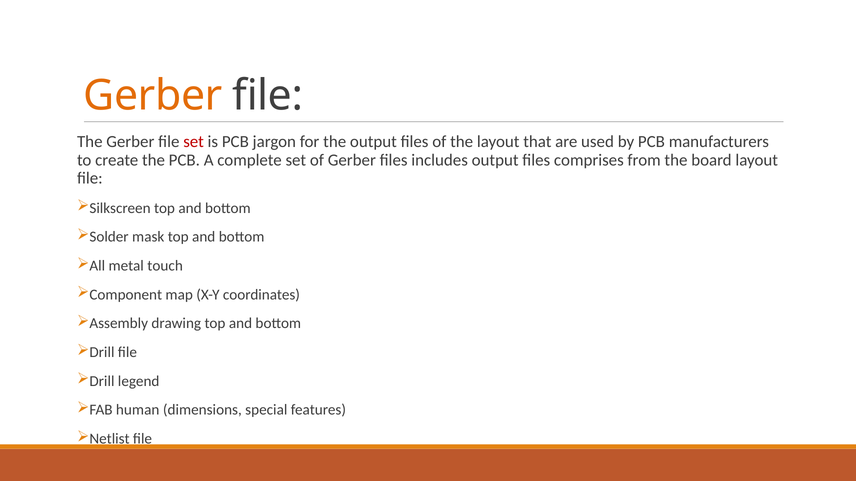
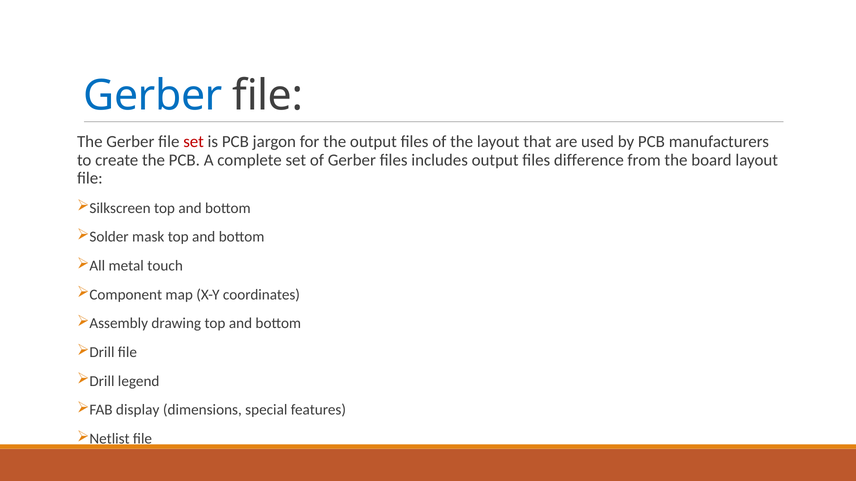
Gerber colour: orange -> blue (153, 96)
comprises: comprises -> difference (589, 160)
human: human -> display (138, 410)
